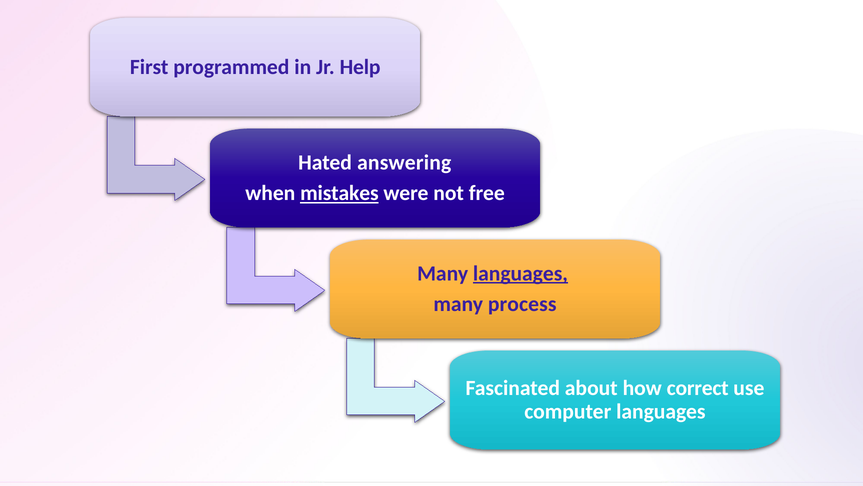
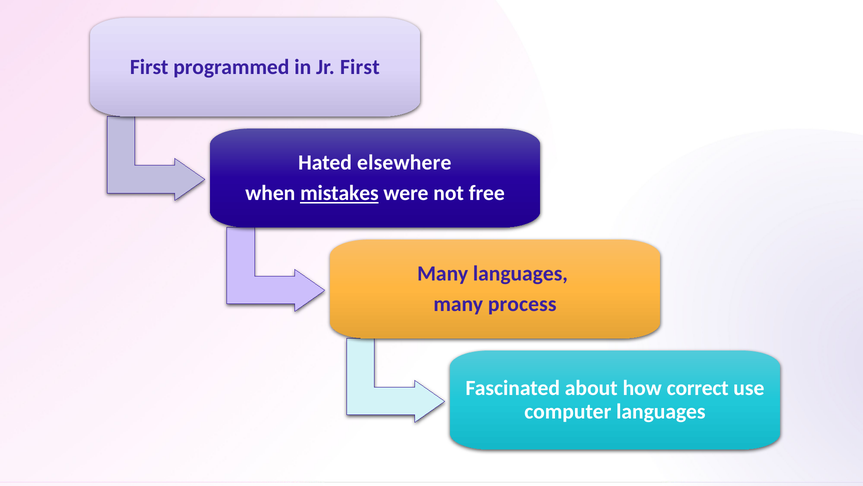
Jr Help: Help -> First (360, 67)
answering: answering -> elsewhere (404, 162)
languages underline: present -> none (520, 273)
